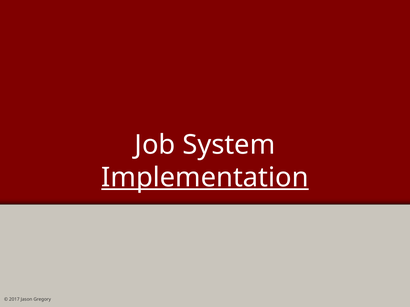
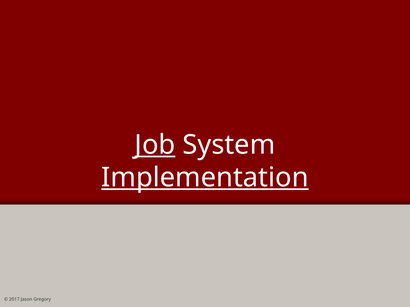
Job underline: none -> present (155, 145)
